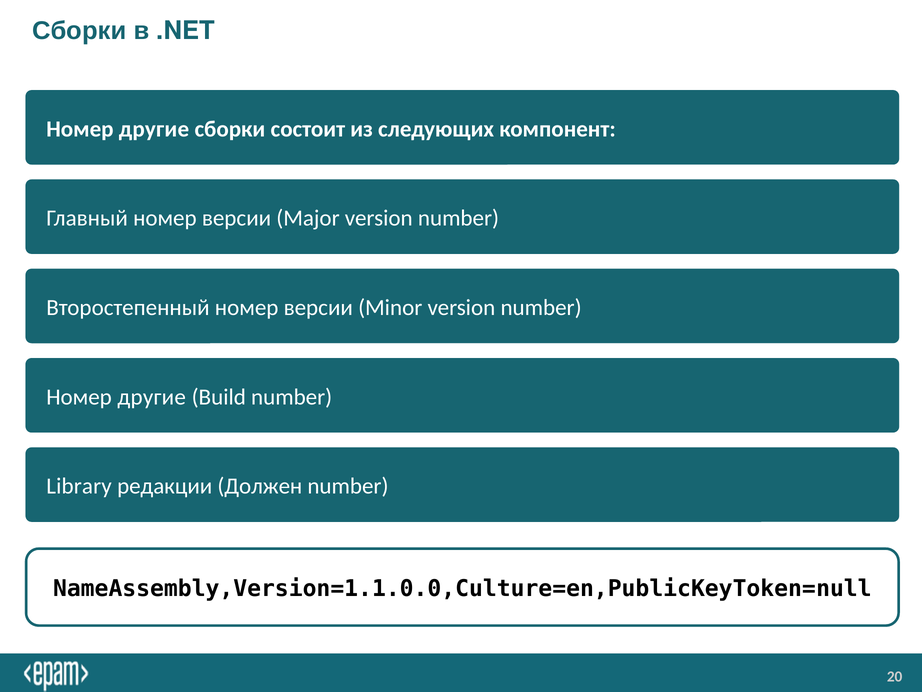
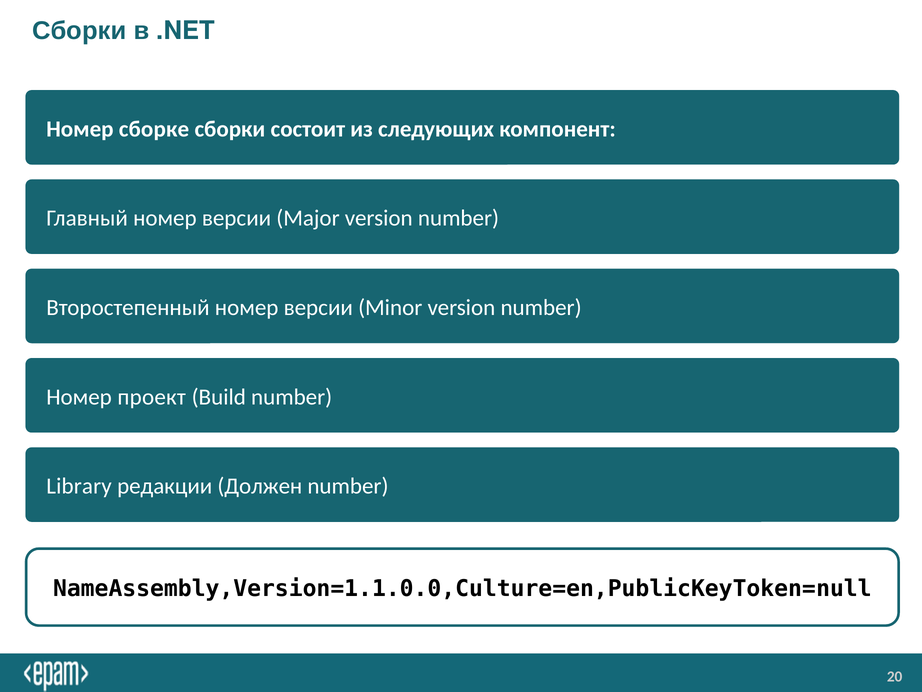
другие: другие -> сборке (154, 129)
другие: другие -> проект (152, 397)
